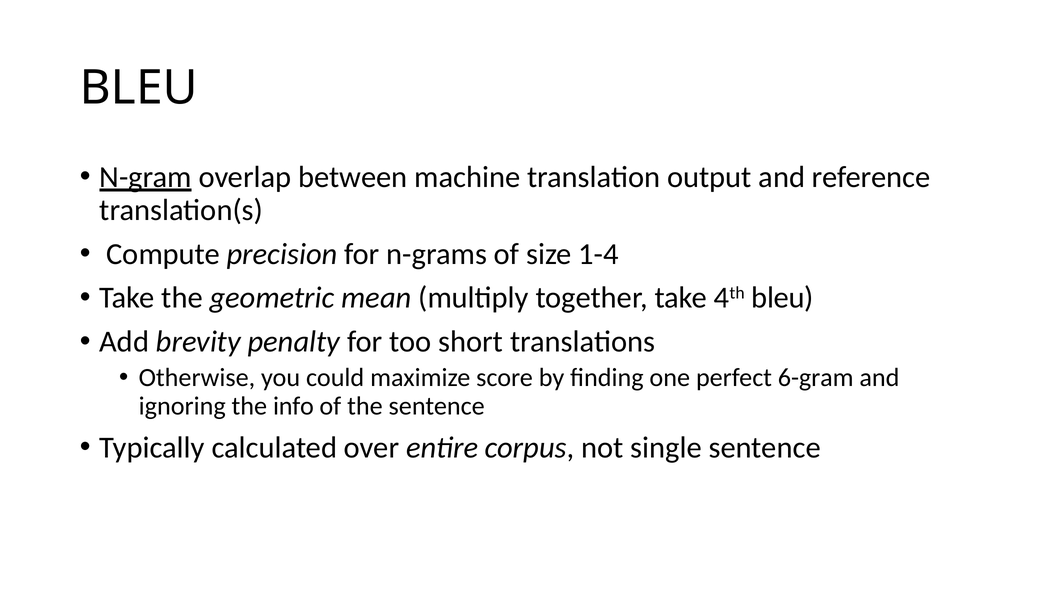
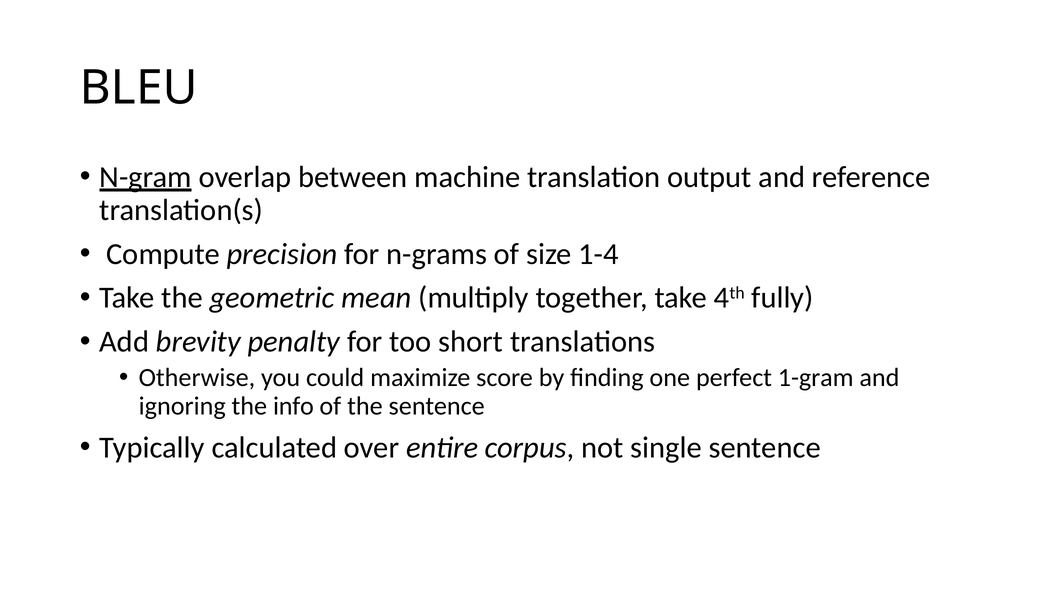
4th bleu: bleu -> fully (782, 298)
6-gram: 6-gram -> 1-gram (816, 378)
